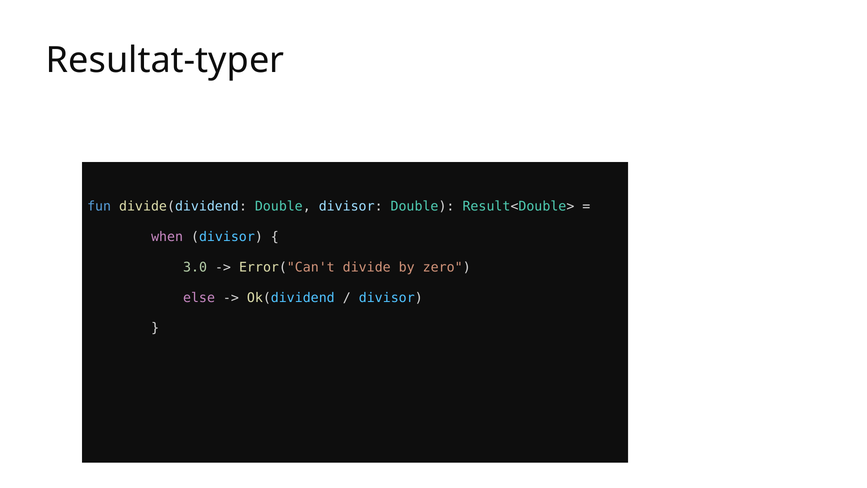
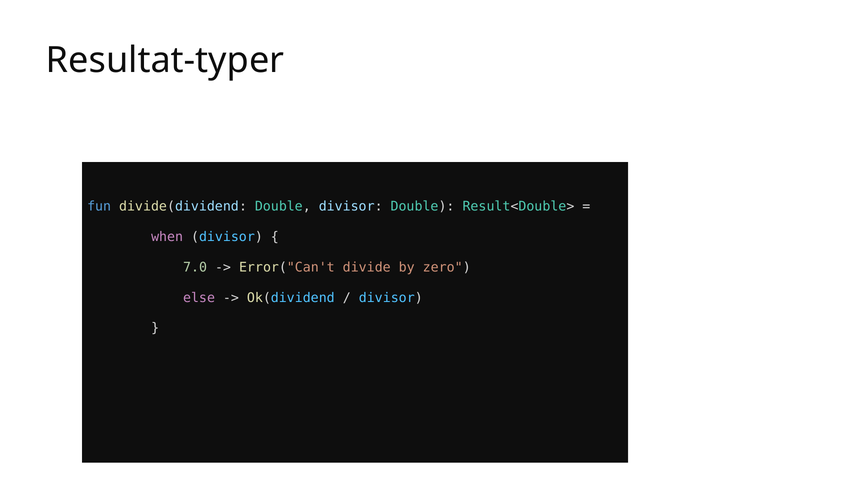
3.0: 3.0 -> 7.0 (195, 267)
